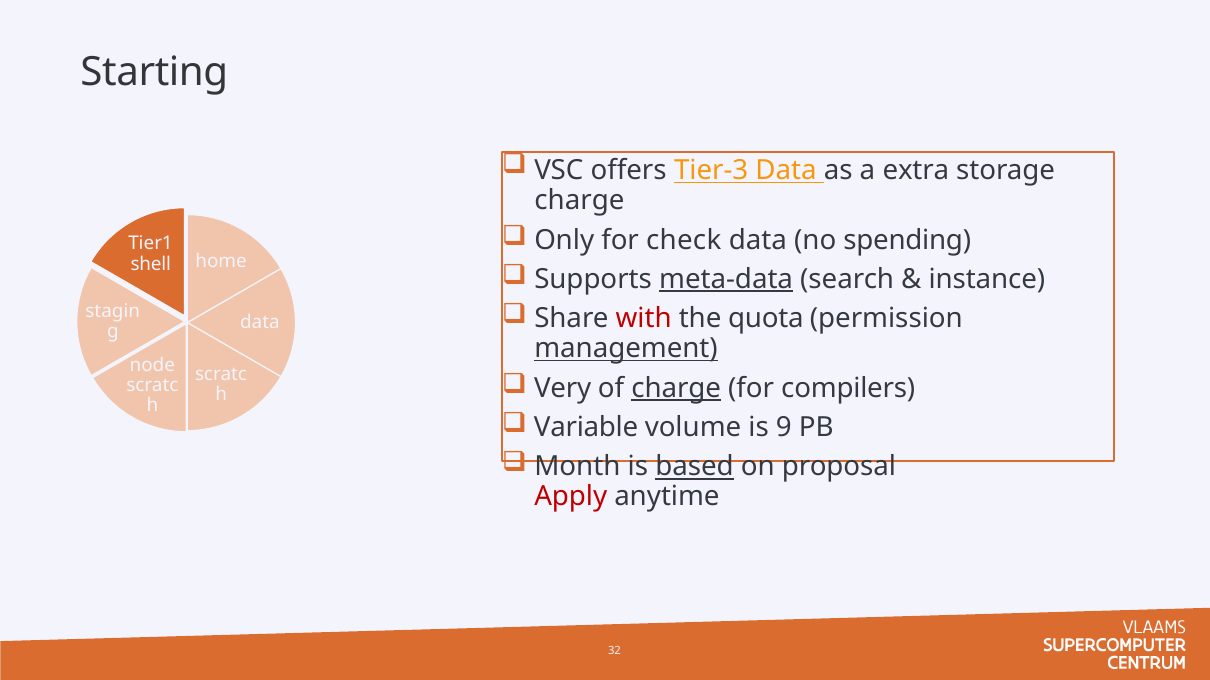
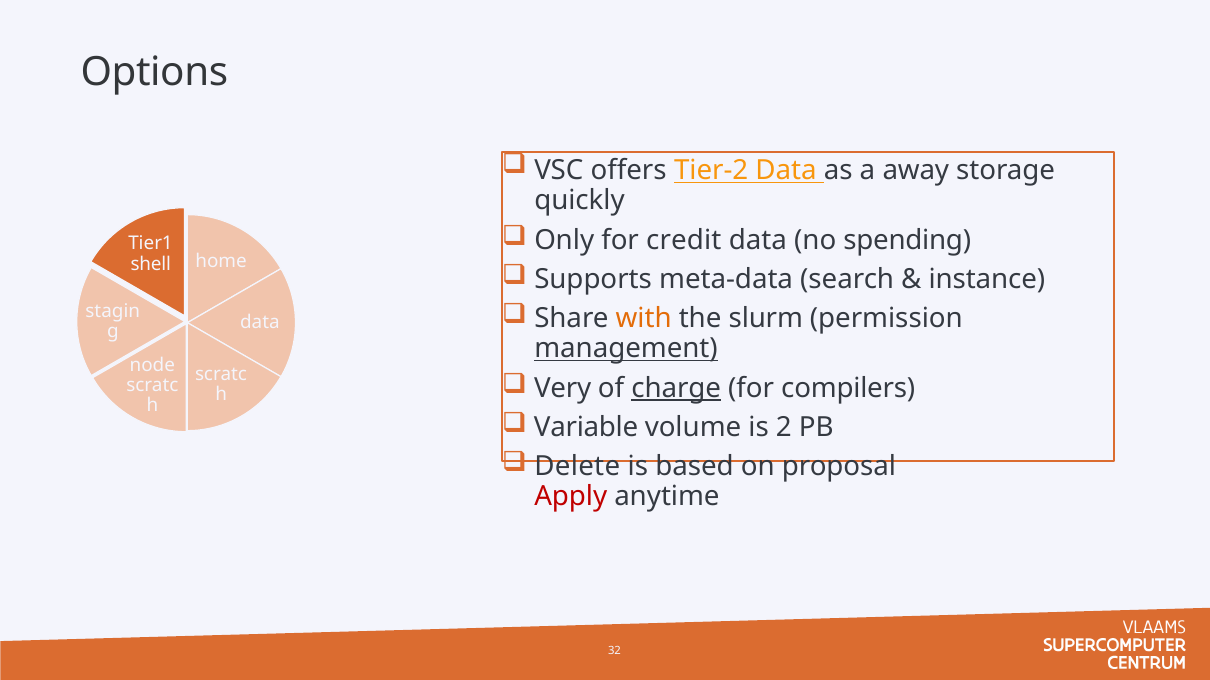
Starting: Starting -> Options (154, 72)
Tier-3: Tier-3 -> Tier-2 (711, 170)
extra: extra -> away (916, 170)
charge: charge -> quickly (579, 201)
check: check -> credit (684, 240)
meta-data underline: present -> none (726, 280)
with colour: red -> orange (644, 319)
quota: quota -> slurm (766, 319)
9: 9 -> 2 (784, 428)
Month: Month -> Delete (577, 467)
based underline: present -> none (695, 467)
